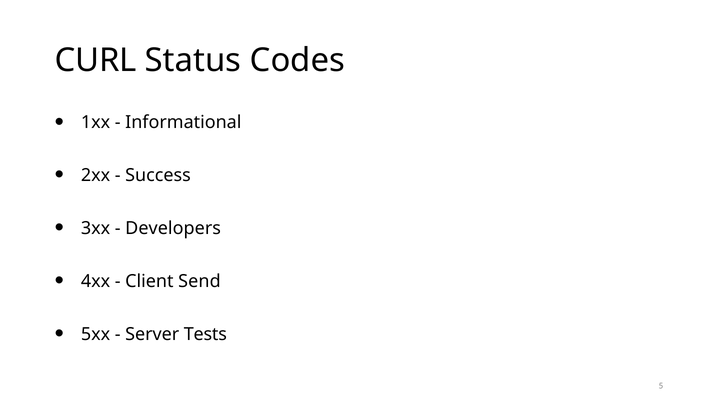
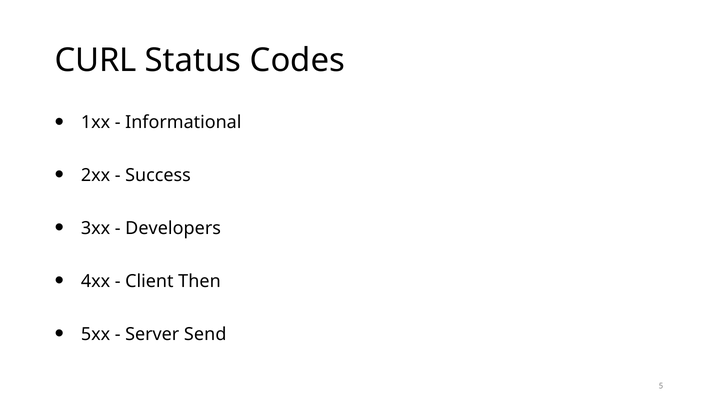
Send: Send -> Then (199, 281)
Tests: Tests -> Send (205, 334)
